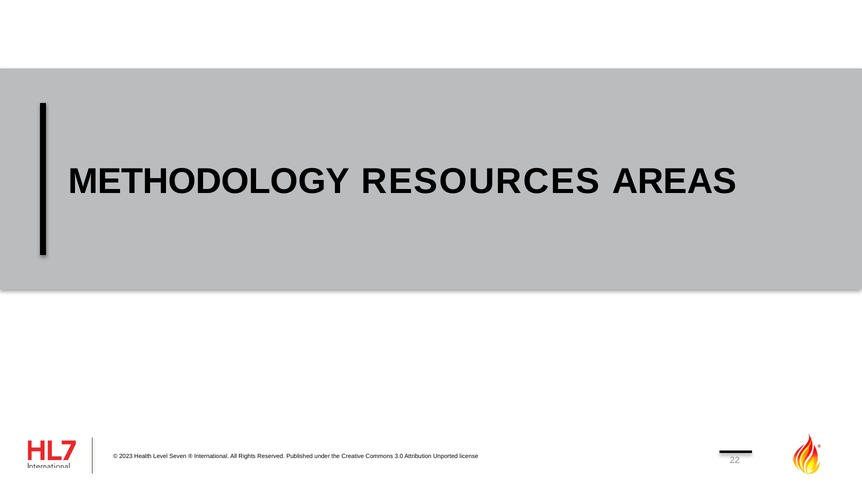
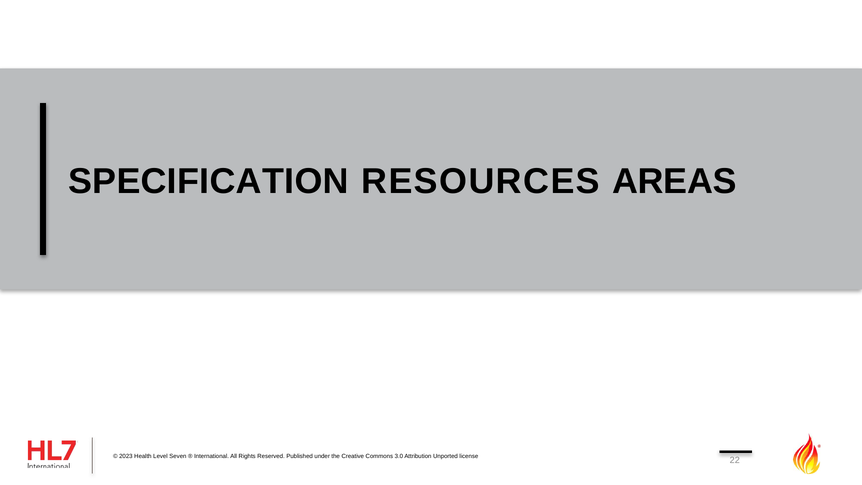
METHODOLOGY: METHODOLOGY -> SPECIFICATION (208, 181)
